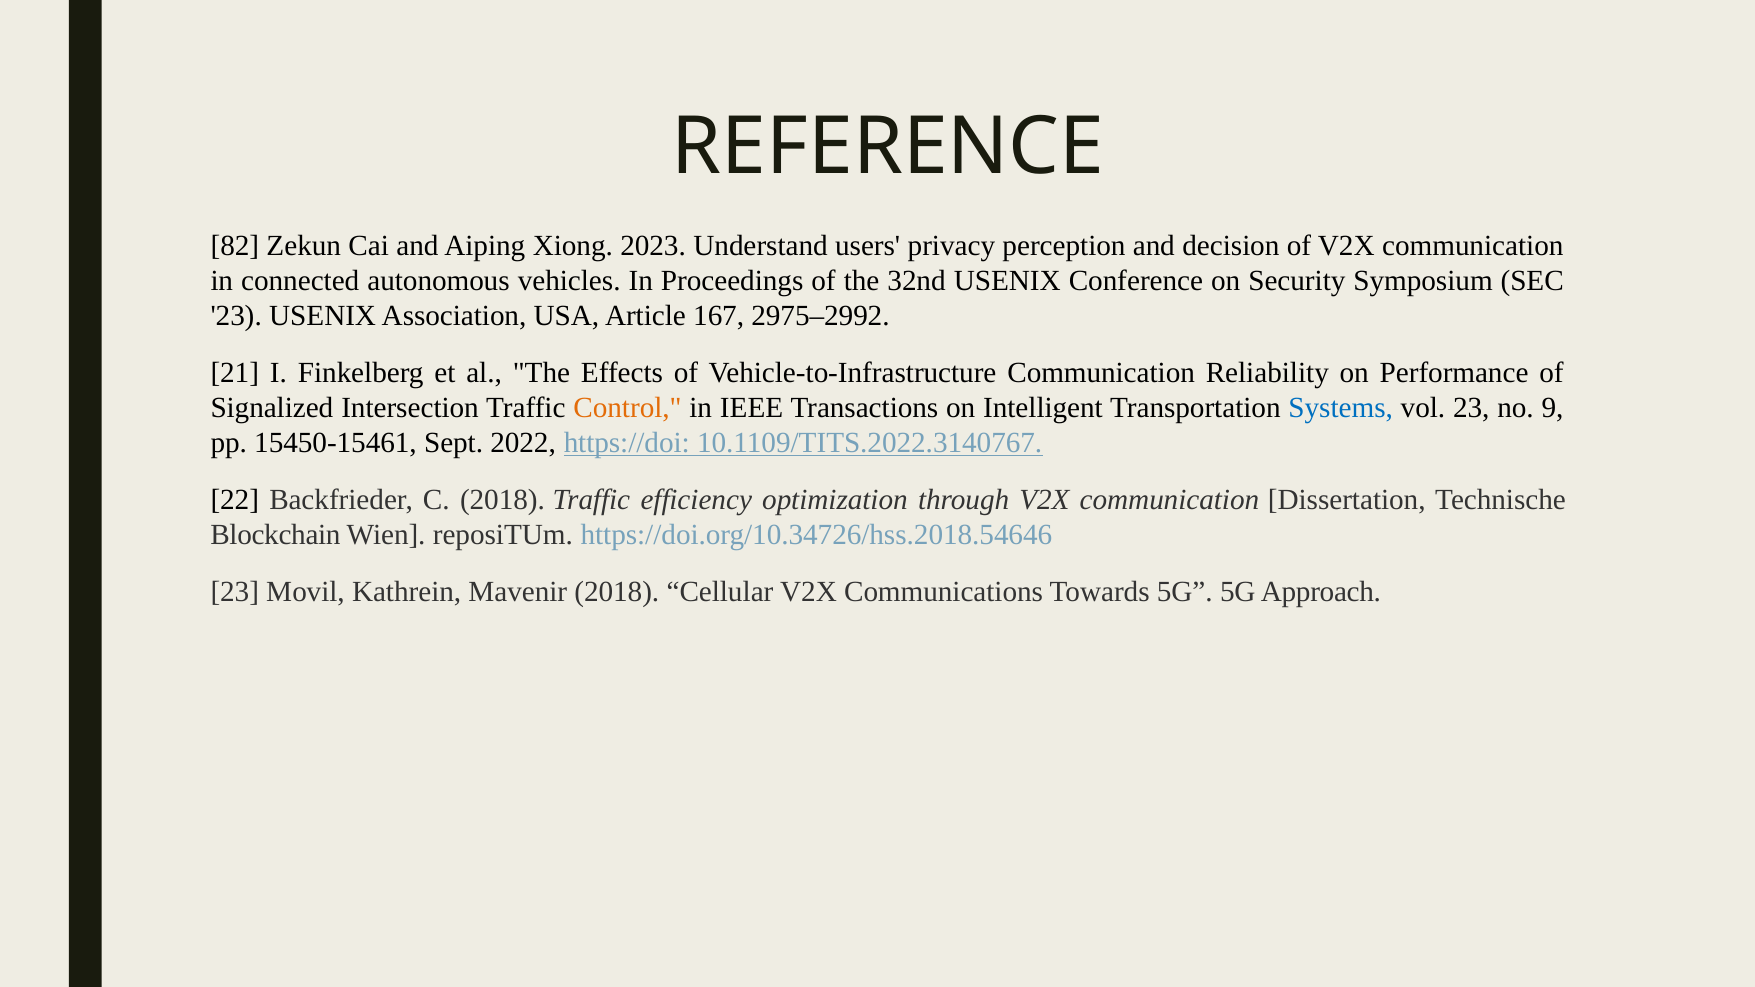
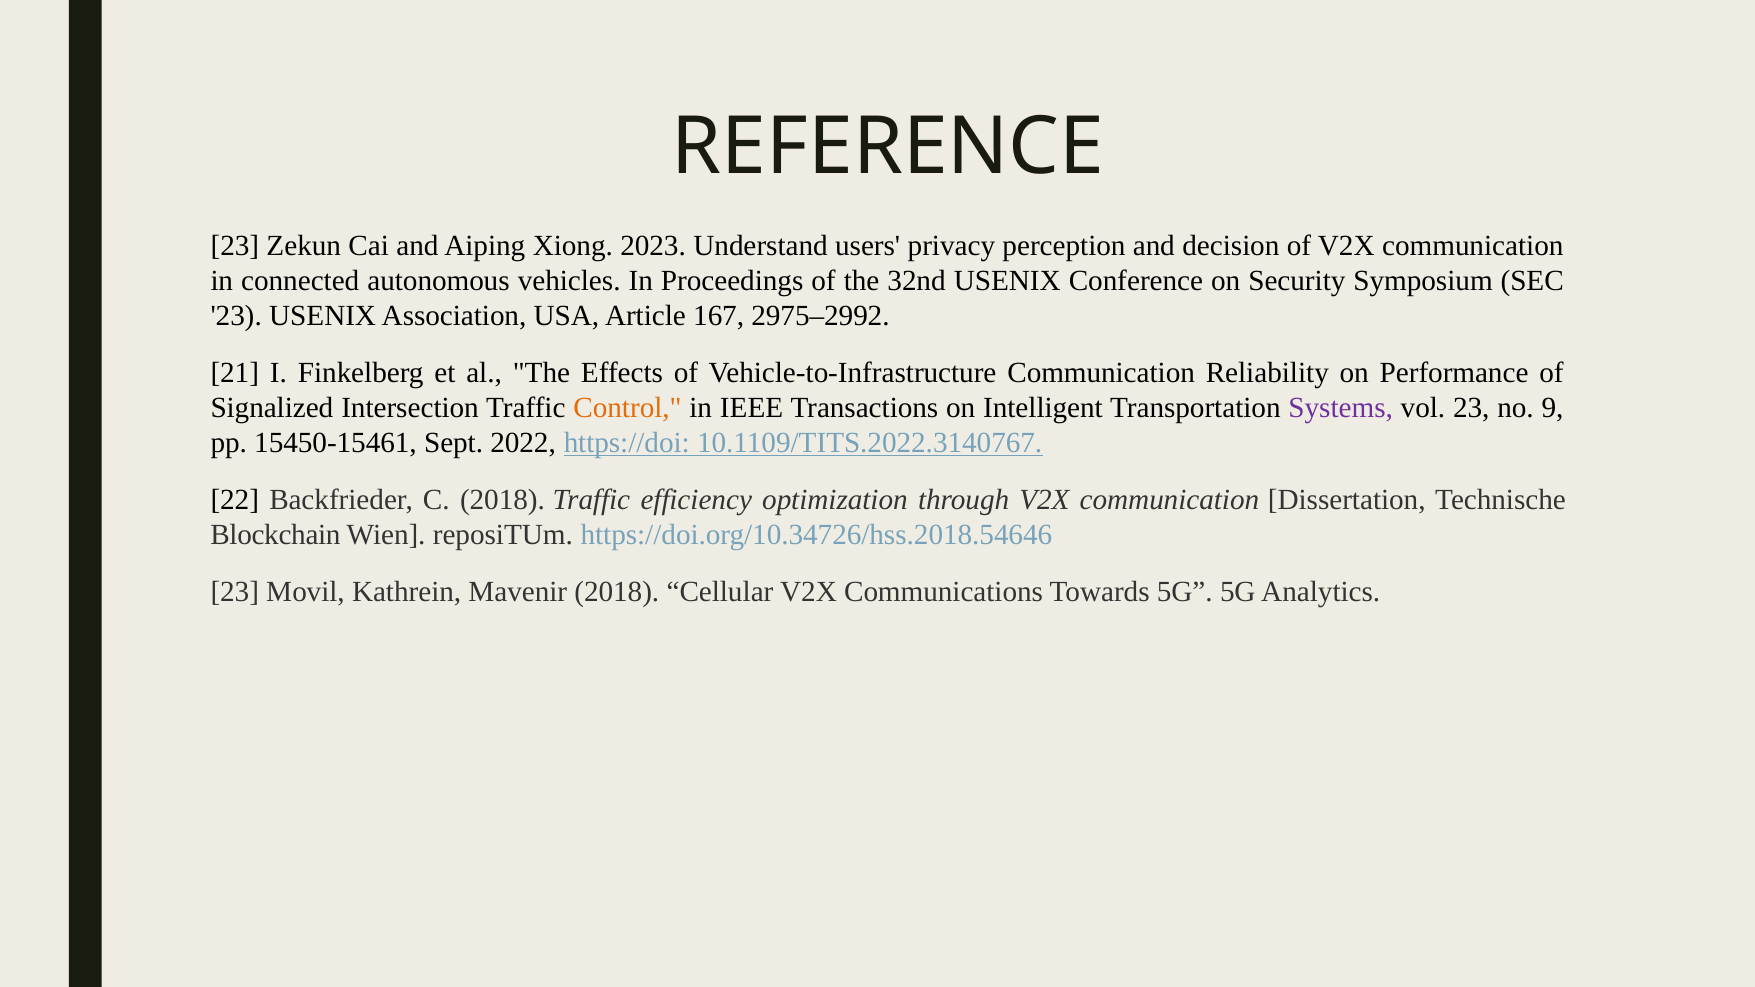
82: 82 -> 23 (235, 245)
Systems colour: blue -> purple (1341, 408)
Approach: Approach -> Analytics (1321, 592)
